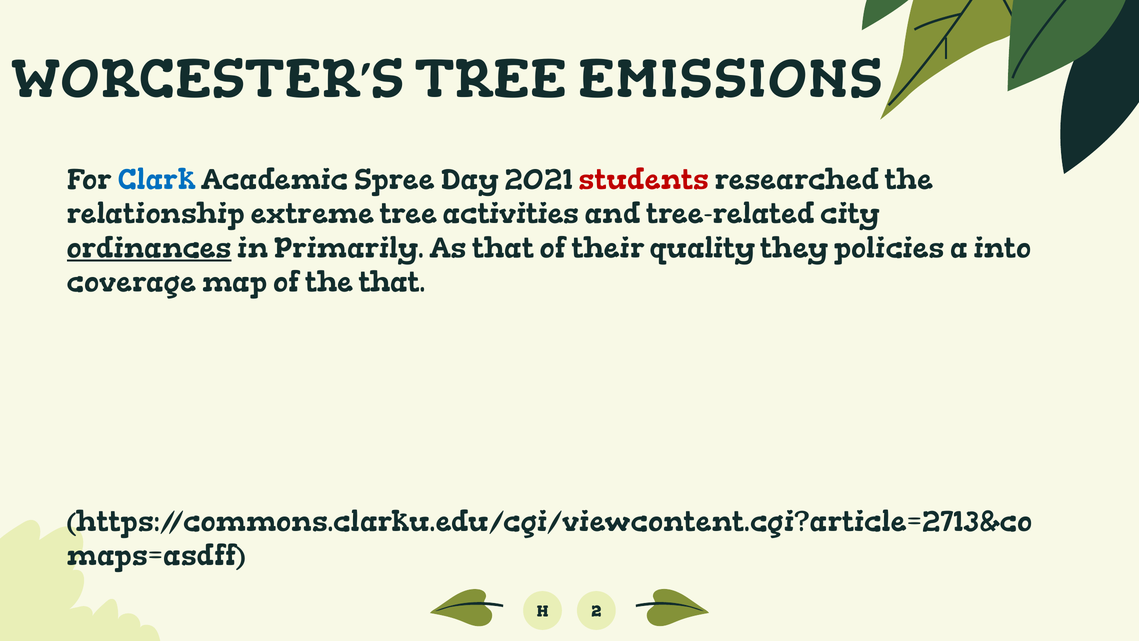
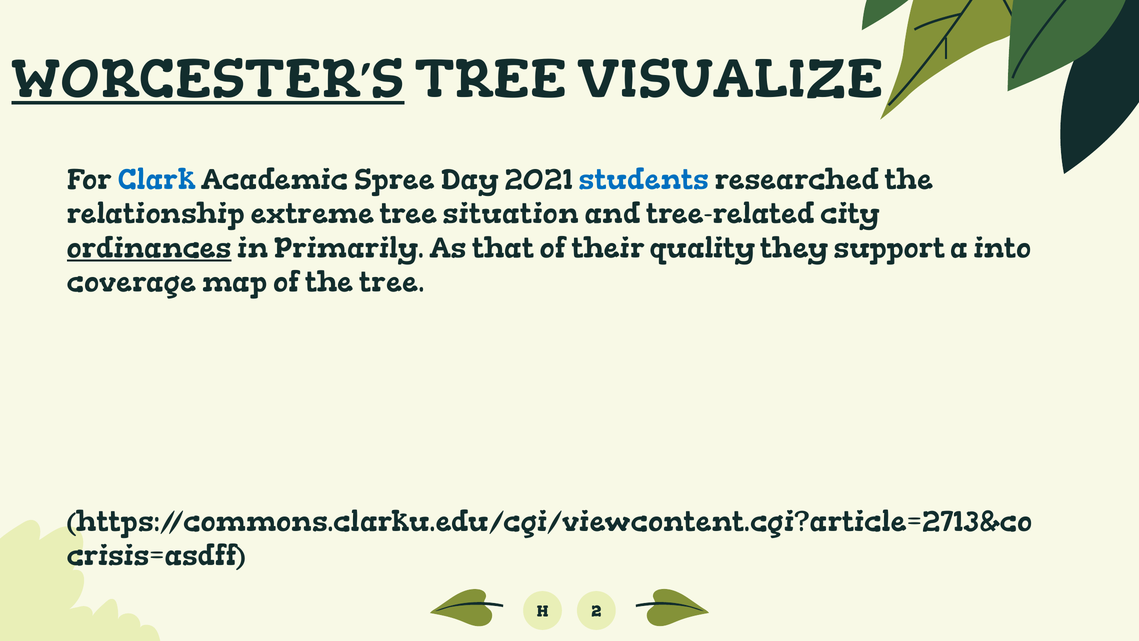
WORCESTER’S underline: none -> present (208, 80)
EMISSIONS: EMISSIONS -> VISUALIZE (731, 80)
students colour: red -> blue (644, 180)
activities: activities -> situation (511, 214)
policies: policies -> support (889, 248)
the that: that -> tree (392, 282)
maps=asdff: maps=asdff -> crisis=asdff (156, 556)
